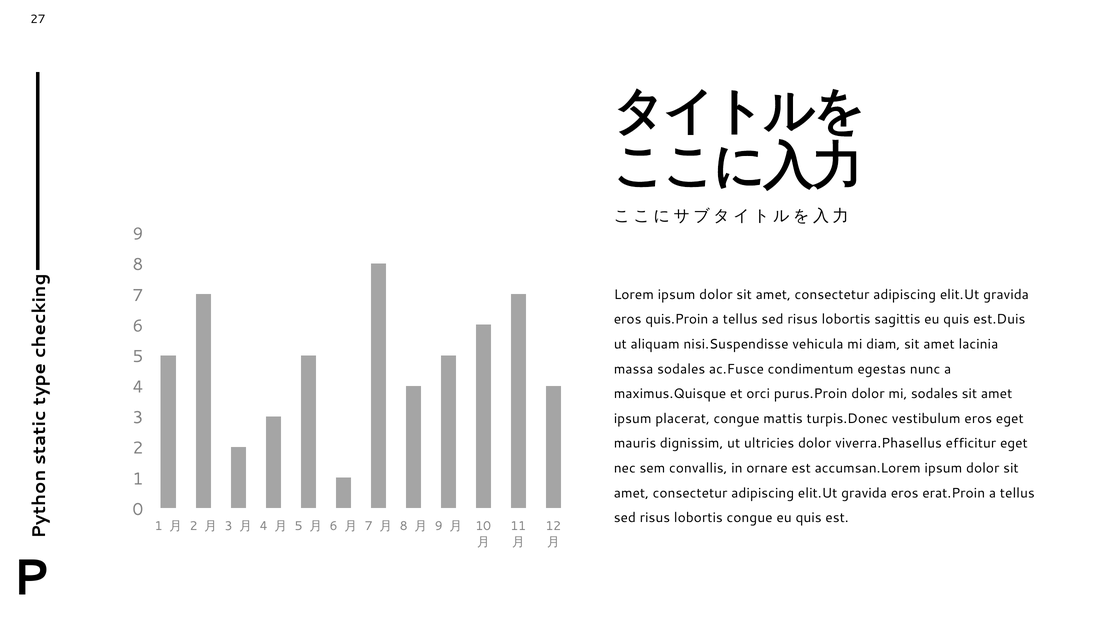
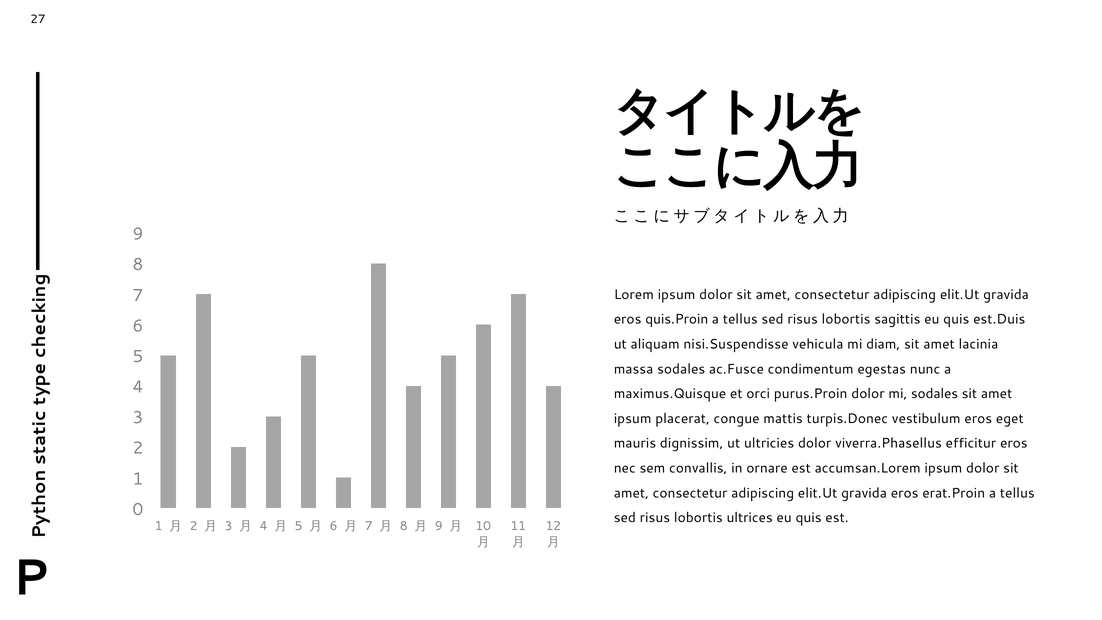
efficitur eget: eget -> eros (1014, 443)
lobortis congue: congue -> ultrices (750, 518)
